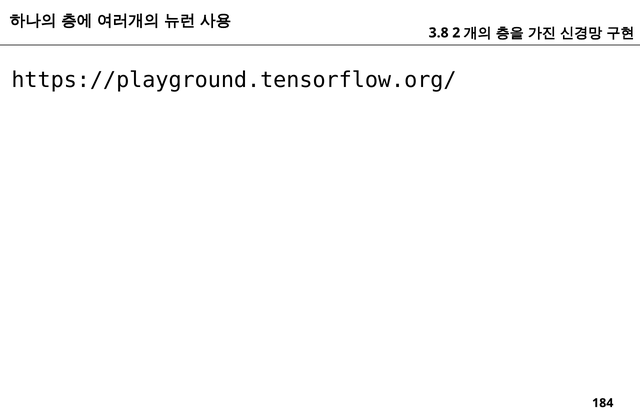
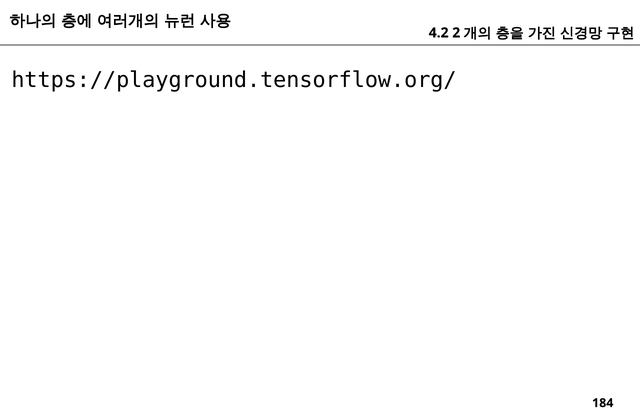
3.8: 3.8 -> 4.2 (439, 33)
